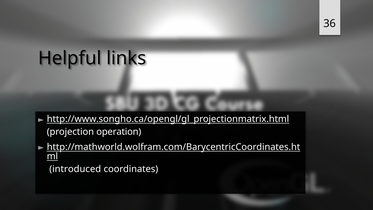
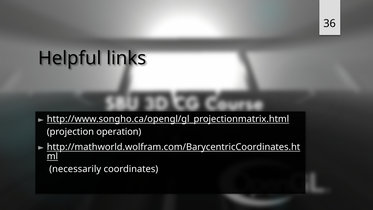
introduced: introduced -> necessarily (75, 169)
